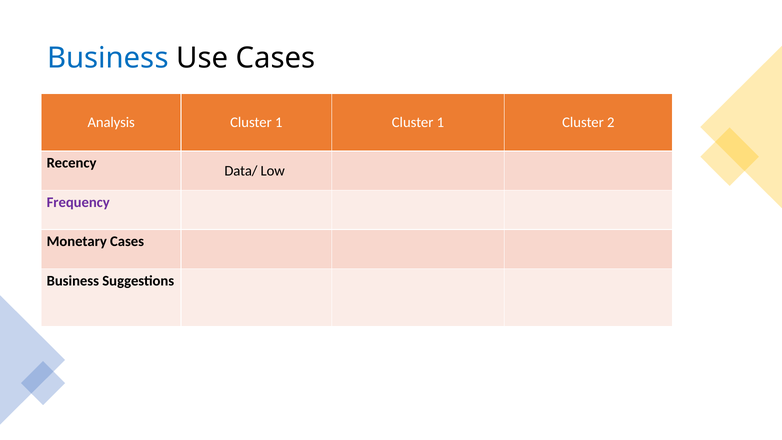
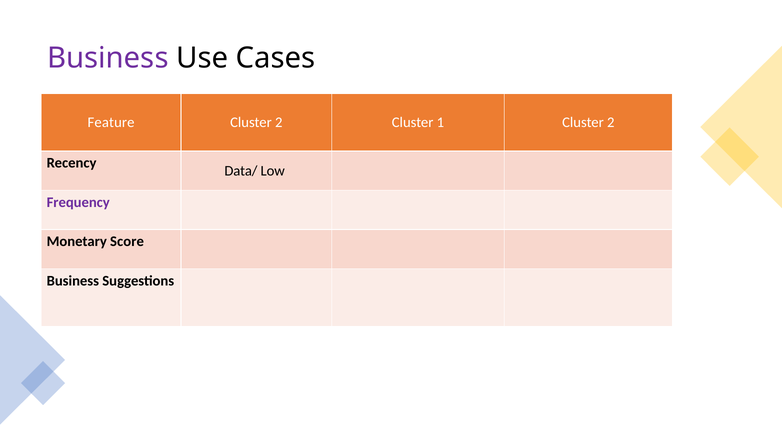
Business colour: blue -> purple (108, 58)
Analysis: Analysis -> Feature (111, 122)
1: 1 -> 2 (279, 122)
Monetary Cases: Cases -> Score (127, 241)
